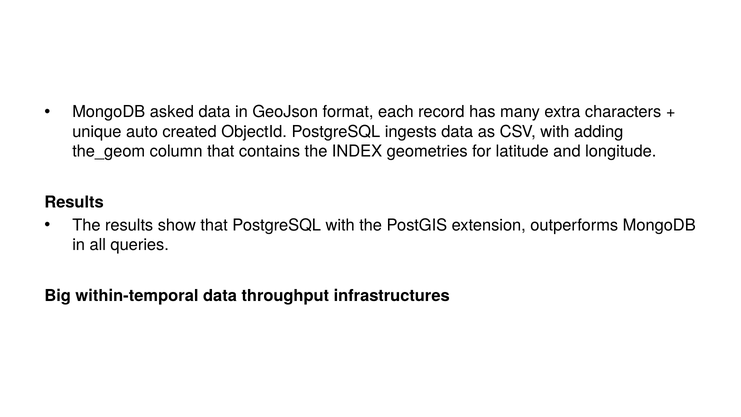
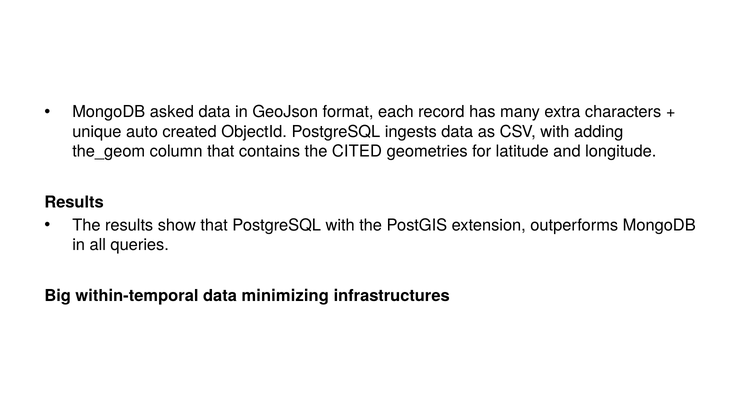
INDEX: INDEX -> CITED (357, 151)
throughput: throughput -> minimizing (285, 296)
